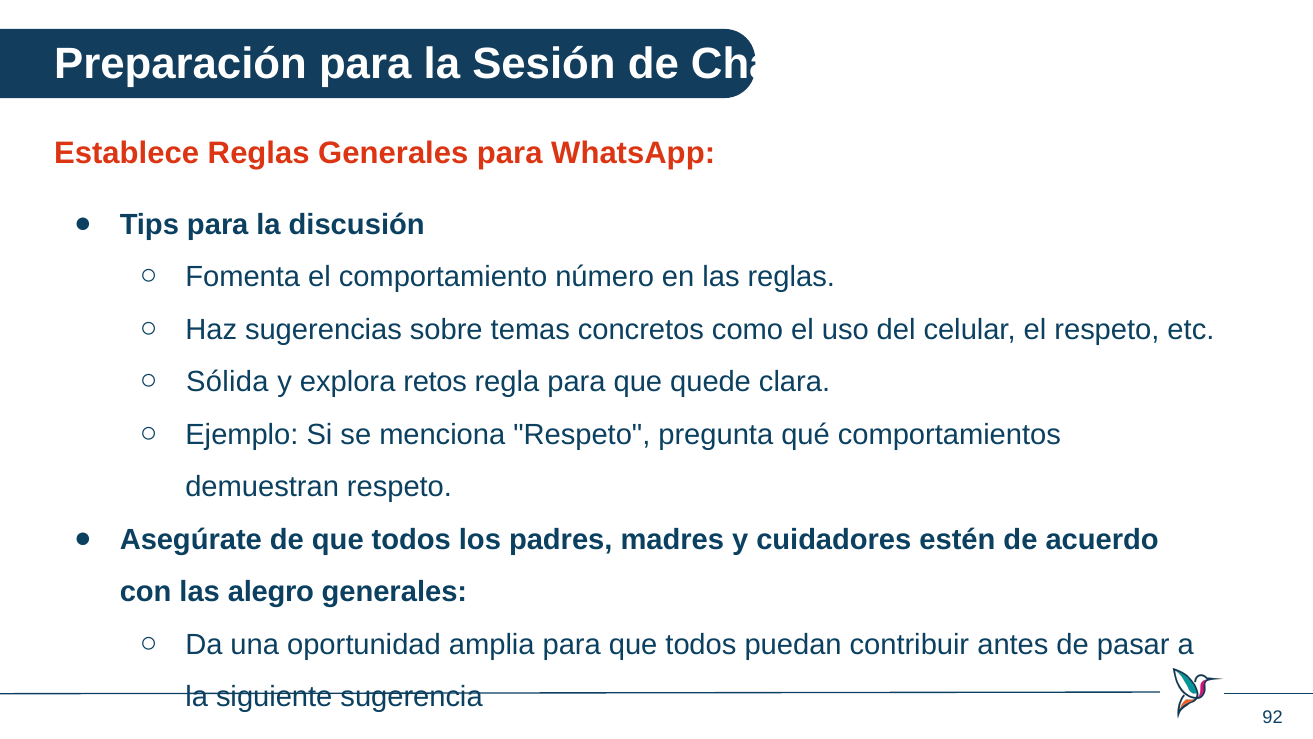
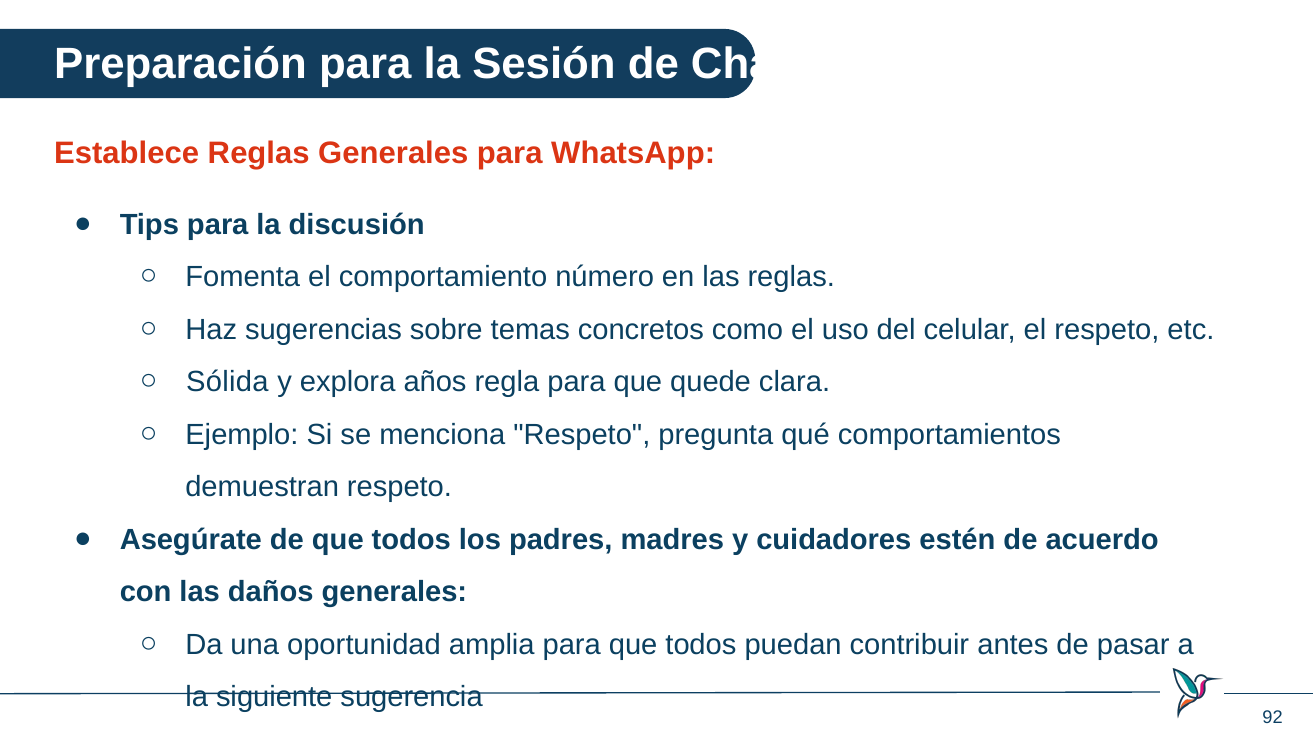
retos: retos -> años (435, 382)
alegro: alegro -> daños (271, 592)
